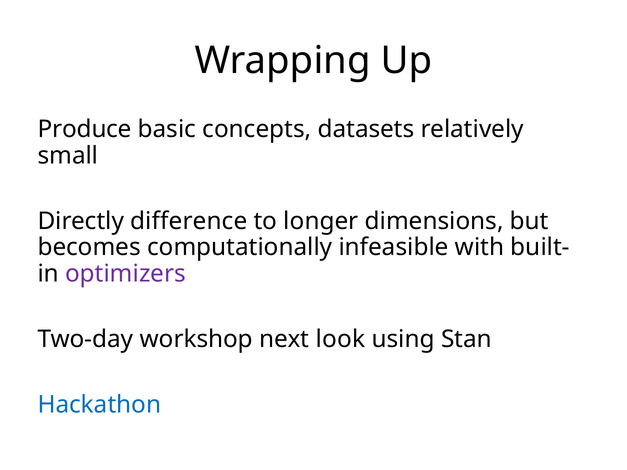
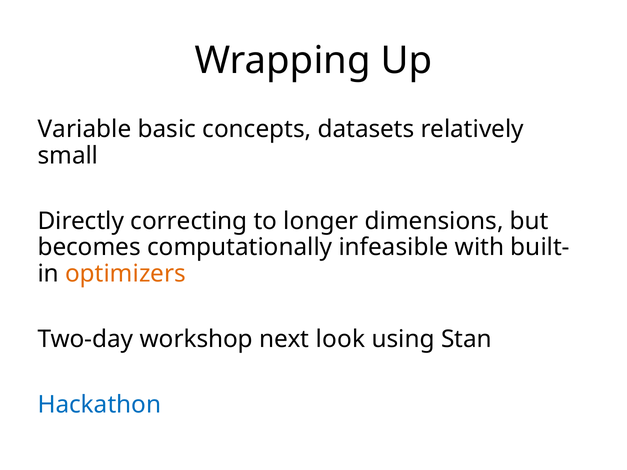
Produce: Produce -> Variable (85, 129)
difference: difference -> correcting (189, 221)
optimizers colour: purple -> orange (126, 274)
